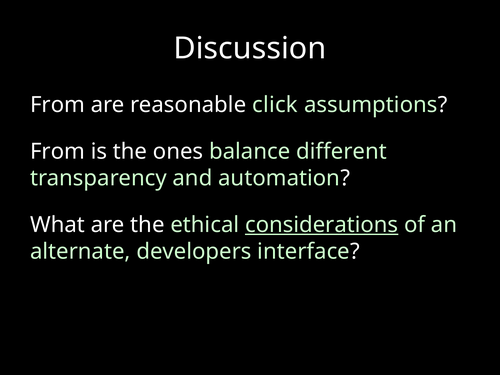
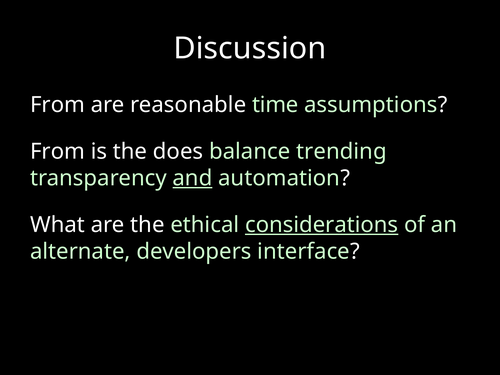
click: click -> time (275, 105)
ones: ones -> does (178, 152)
different: different -> trending (341, 152)
and underline: none -> present (192, 178)
